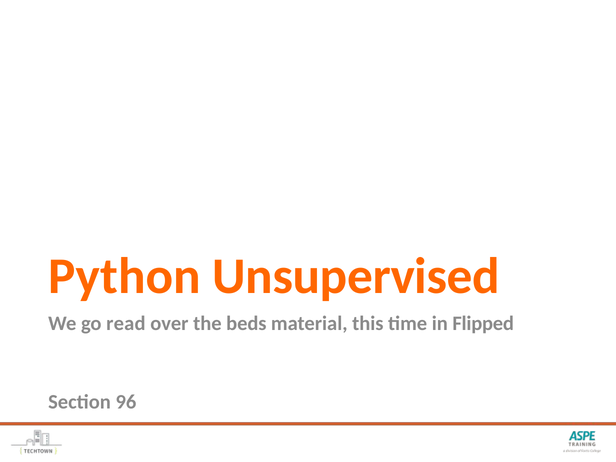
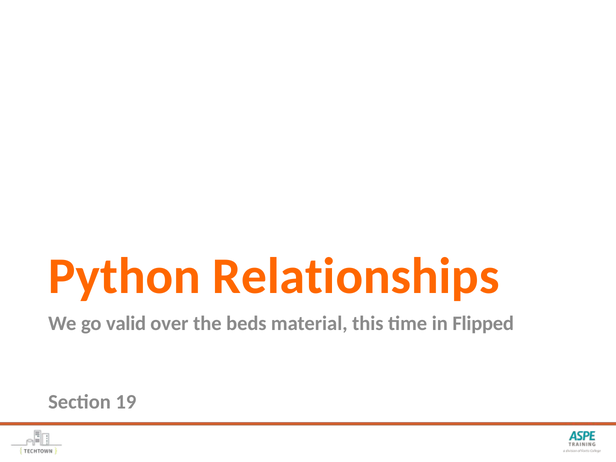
Unsupervised: Unsupervised -> Relationships (356, 276)
read: read -> valid (126, 323)
96: 96 -> 19 (126, 402)
